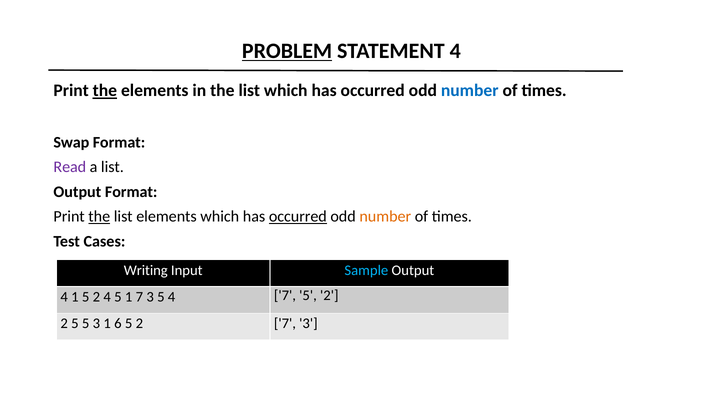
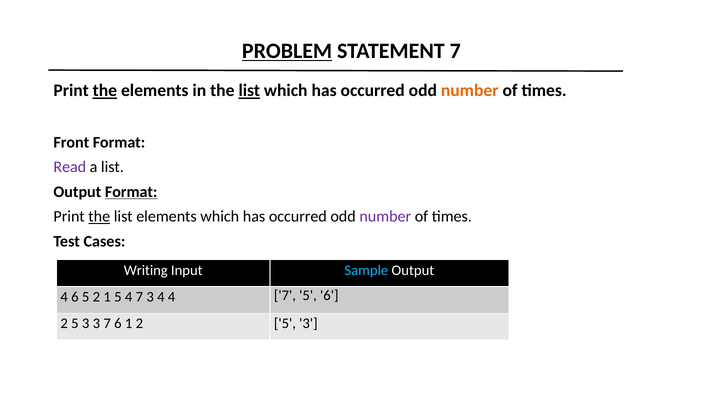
STATEMENT 4: 4 -> 7 (455, 51)
list underline: none -> present (249, 91)
number colour: blue -> orange (470, 91)
Swap: Swap -> Front (71, 143)
Format underline: none -> present (131, 192)
occurred underline: present -> none (298, 217)
number colour: orange -> purple (385, 217)
4 1: 1 -> 6 (75, 297)
2 4: 4 -> 1 (107, 297)
5 1: 1 -> 4 (129, 297)
3 5: 5 -> 4 (161, 297)
7 5 2: 2 -> 6 (329, 296)
5: 5 -> 3 (86, 324)
3 1: 1 -> 7 (107, 324)
6 5: 5 -> 1 (129, 324)
7: 7 -> 5 (285, 324)
